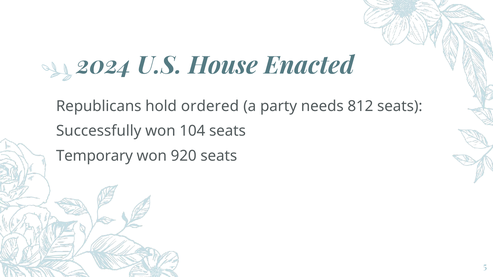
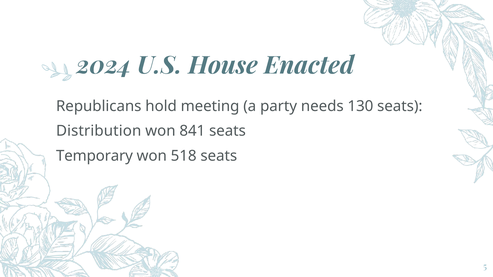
ordered: ordered -> meeting (210, 106)
812: 812 -> 130 (360, 106)
Successfully: Successfully -> Distribution (99, 131)
104: 104 -> 841 (192, 131)
920: 920 -> 518 (184, 156)
